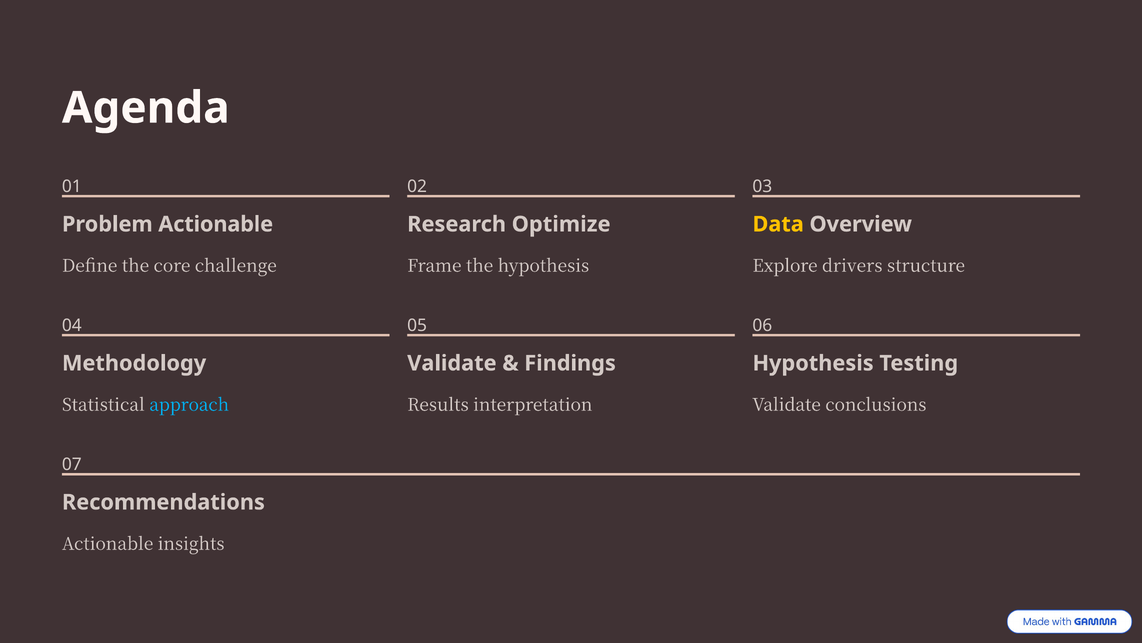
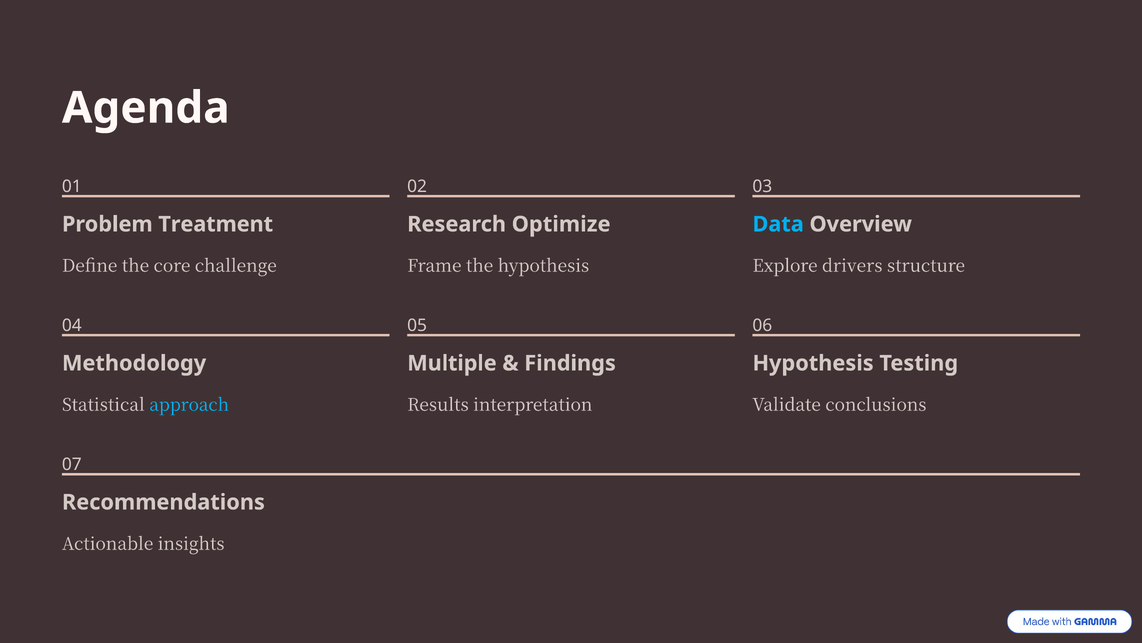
Problem Actionable: Actionable -> Treatment (216, 224)
Data colour: yellow -> light blue (778, 224)
Validate: Validate -> Multiple (452, 363)
